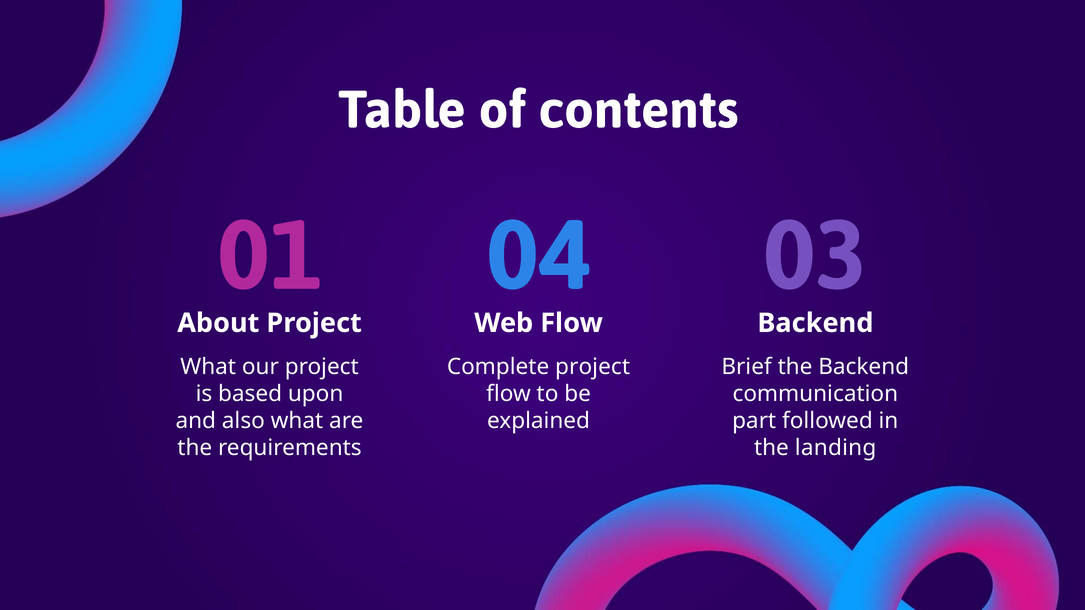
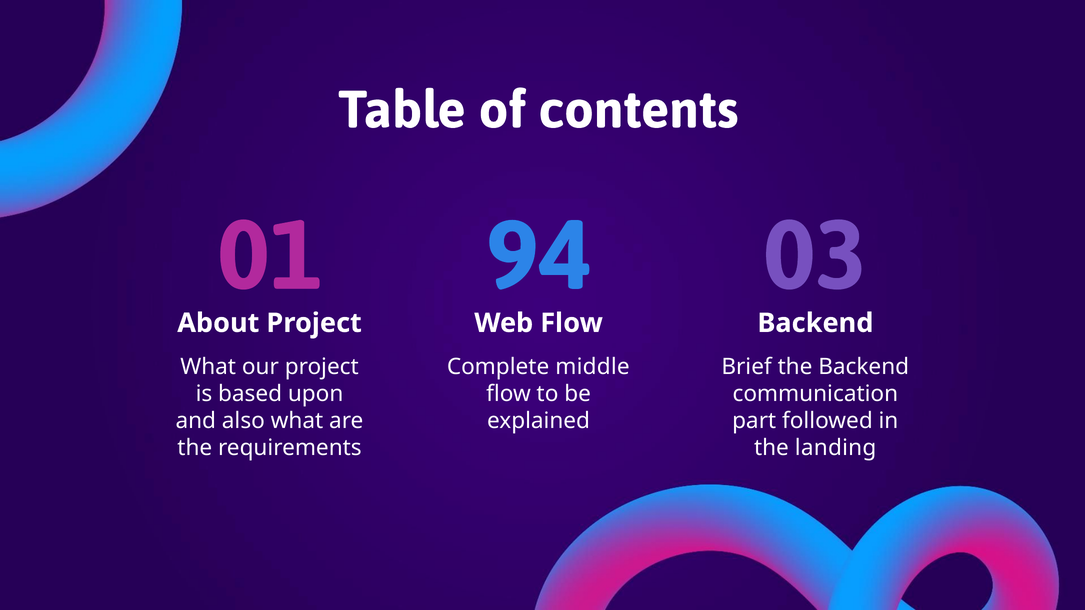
04: 04 -> 94 (539, 257)
Complete project: project -> middle (593, 367)
